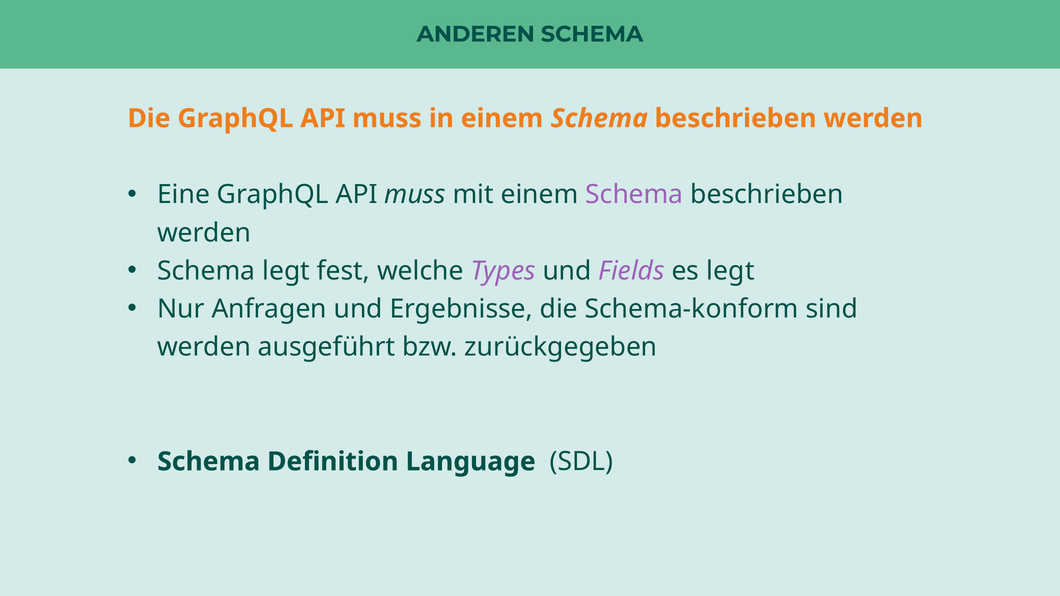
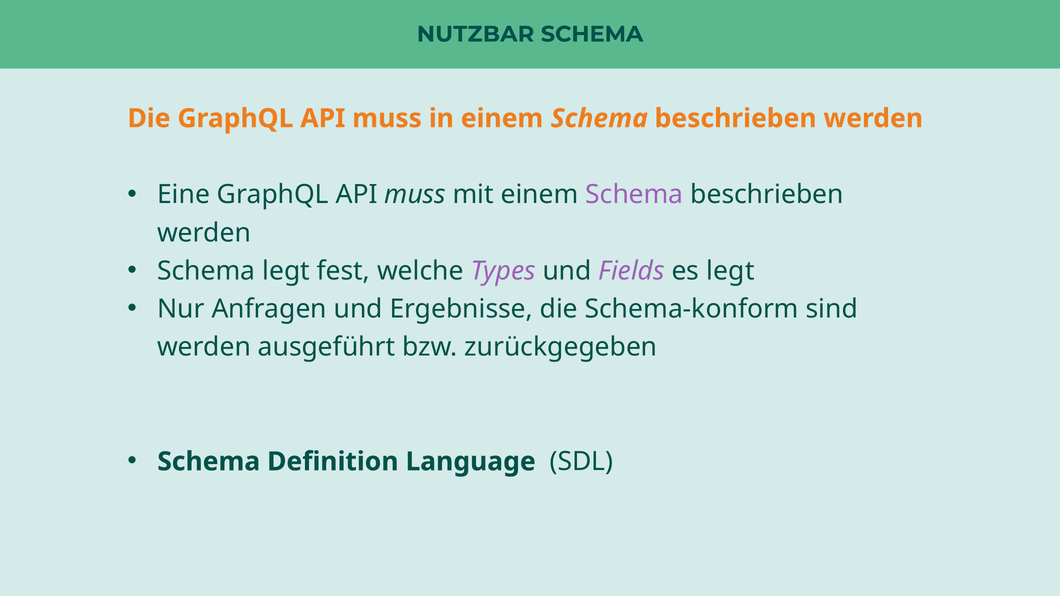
ANDEREN: ANDEREN -> NUTZBAR (476, 34)
